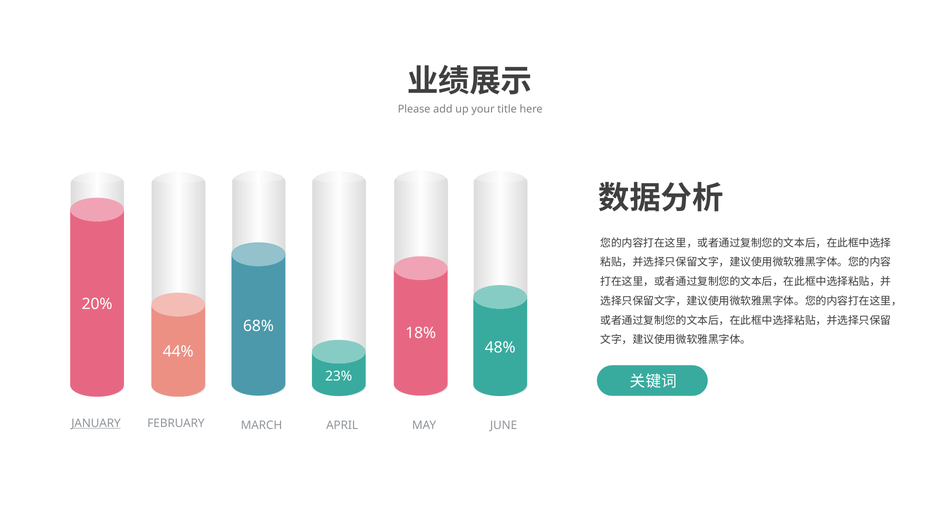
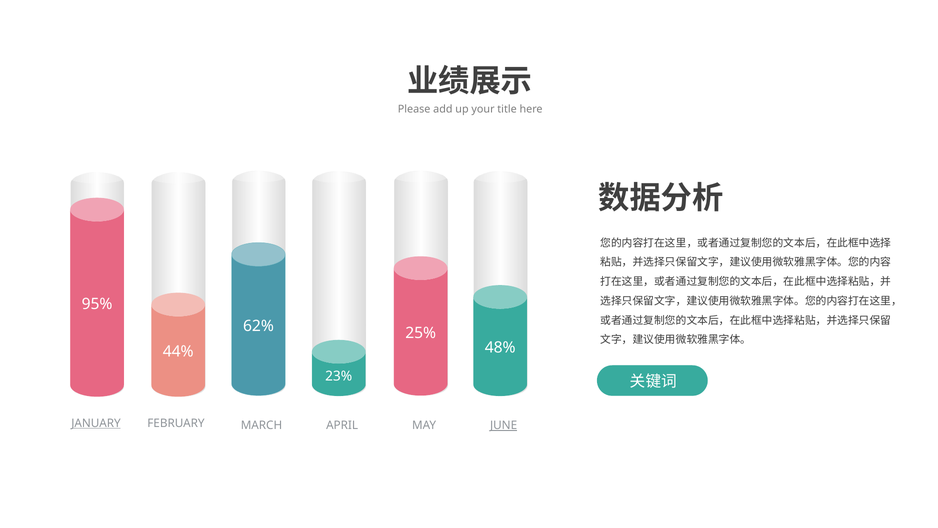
20%: 20% -> 95% (97, 304)
68%: 68% -> 62% (258, 326)
18%: 18% -> 25% (421, 333)
JUNE underline: none -> present (504, 425)
